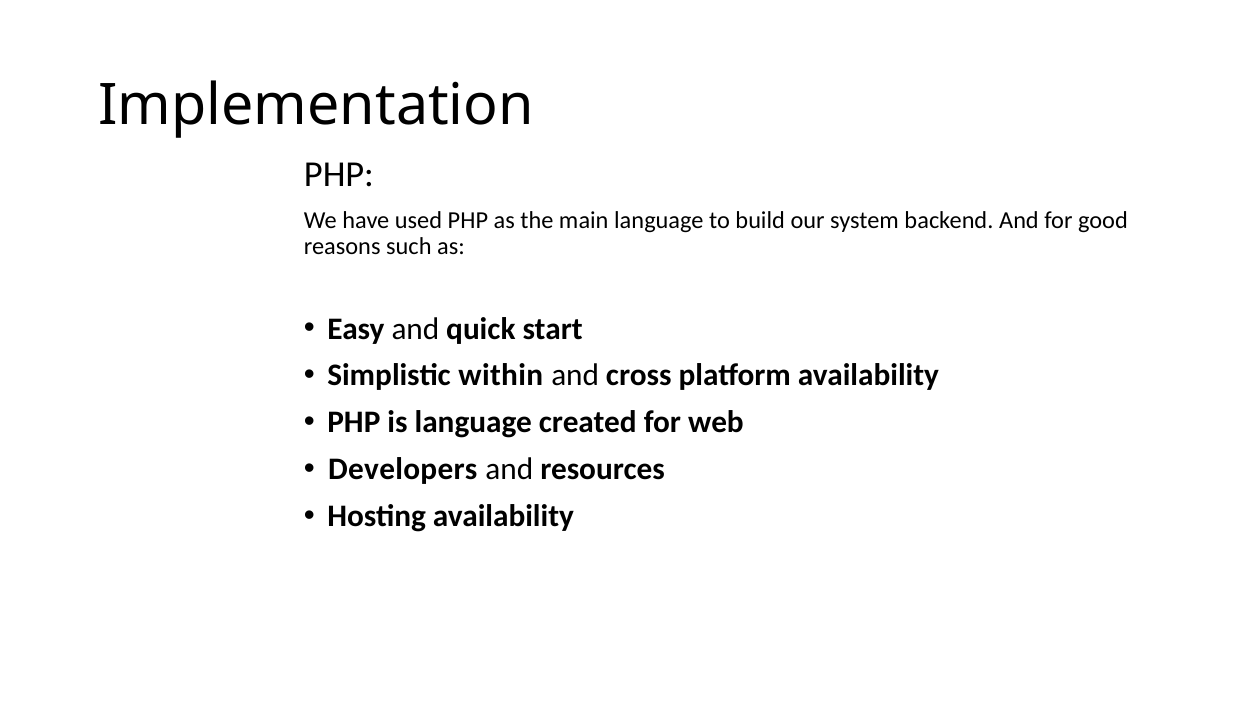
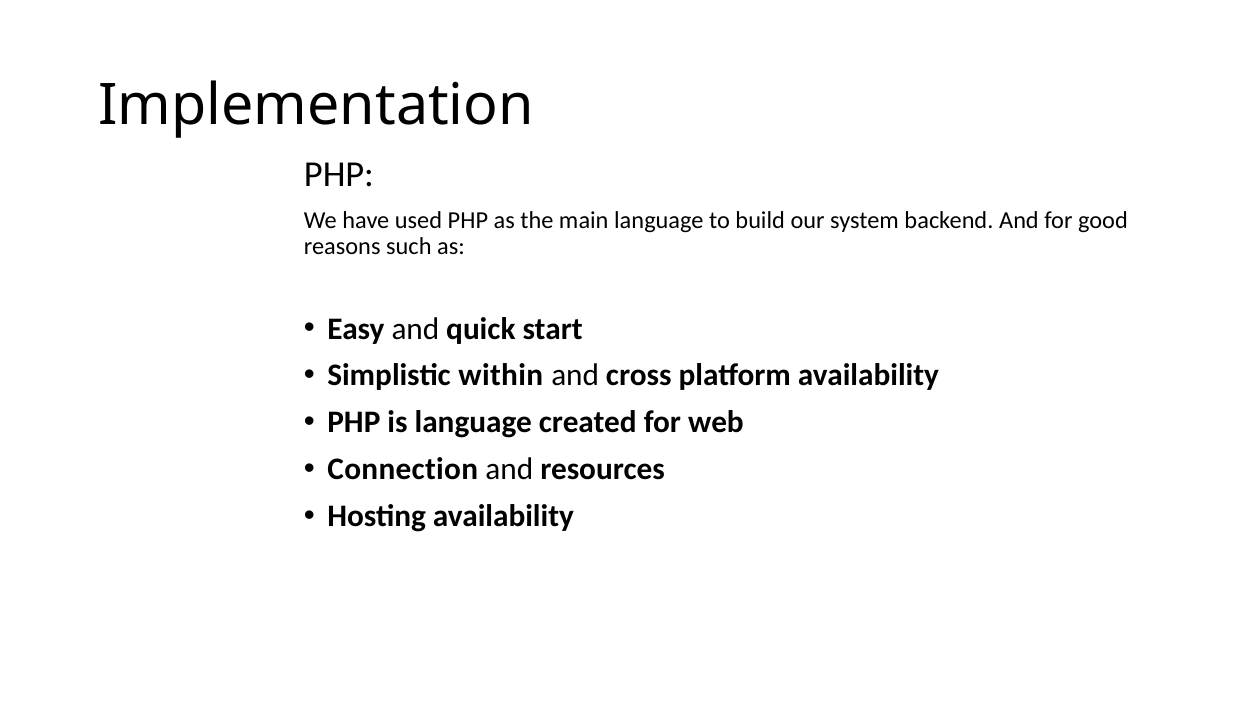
Developers: Developers -> Connection (403, 470)
